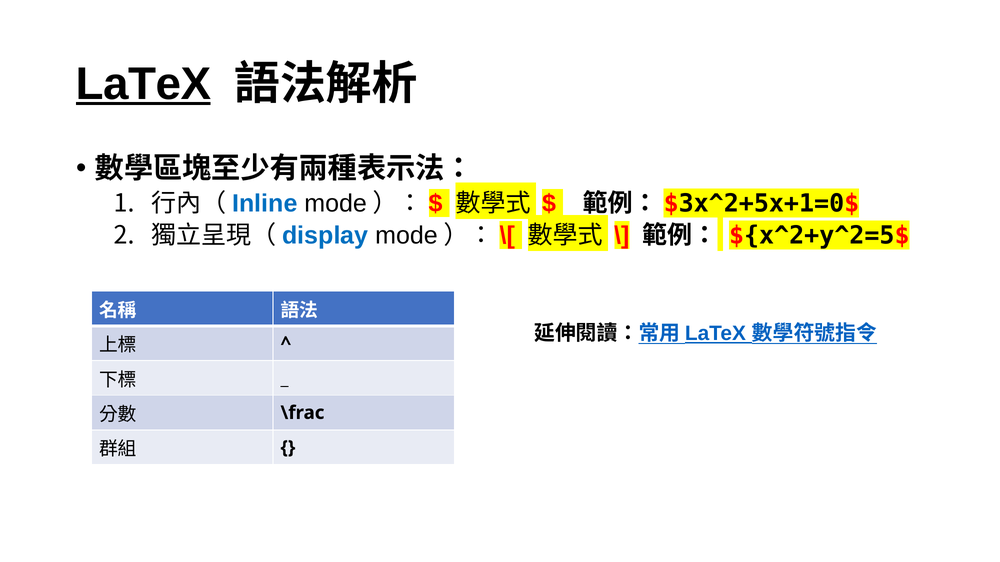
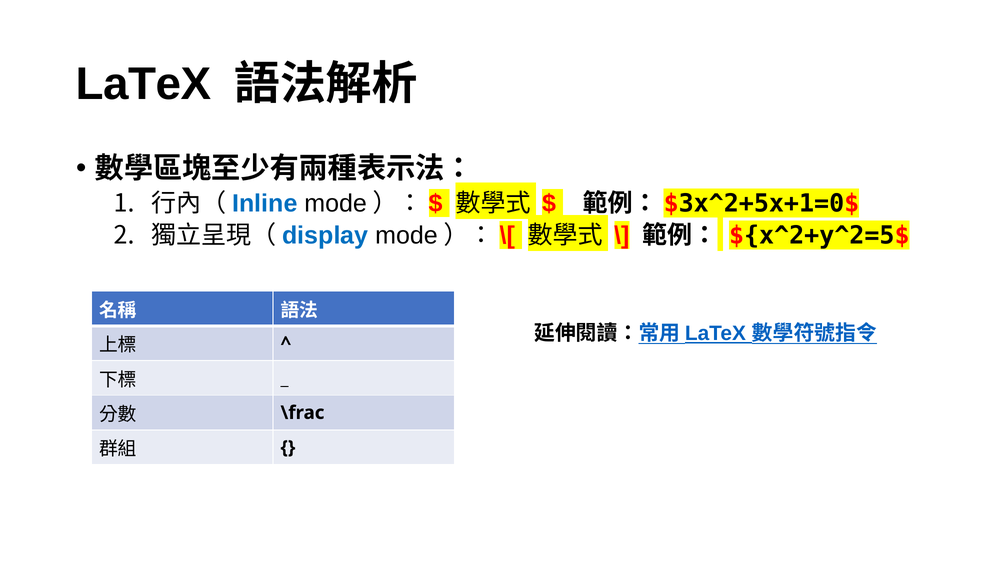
LaTeX underline: present -> none (143, 84)
